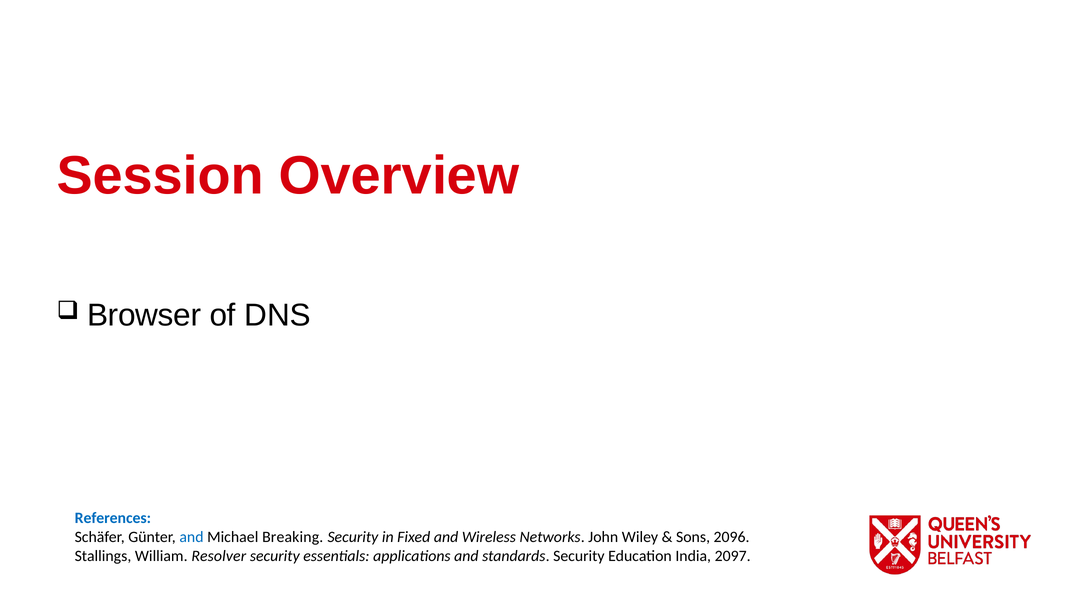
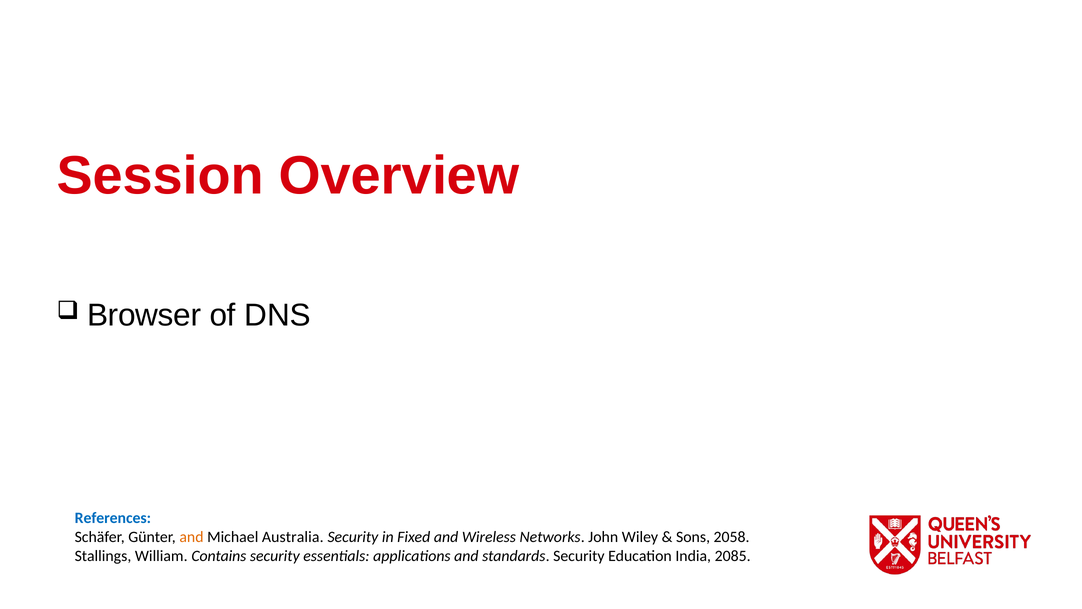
and colour: blue -> orange (191, 537)
Breaking: Breaking -> Australia (293, 537)
2096: 2096 -> 2058 (732, 537)
Resolver: Resolver -> Contains (219, 556)
2097: 2097 -> 2085 (733, 556)
